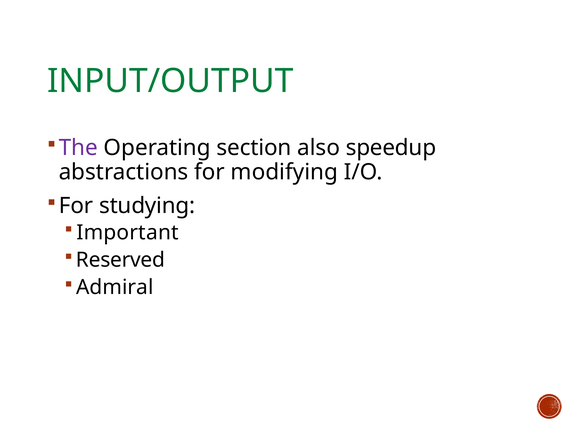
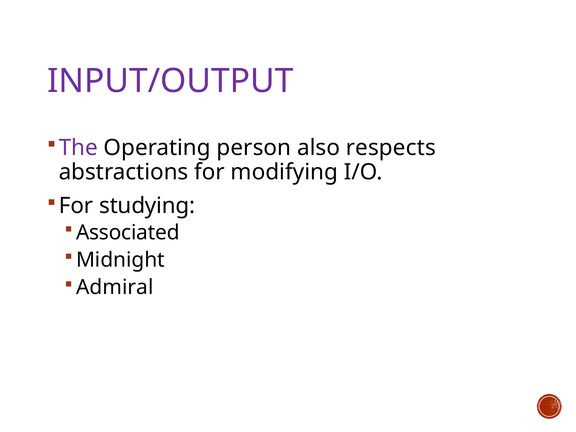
INPUT/OUTPUT colour: green -> purple (170, 81)
section: section -> person (254, 148)
speedup: speedup -> respects (391, 148)
Important: Important -> Associated (128, 232)
Reserved: Reserved -> Midnight (120, 260)
